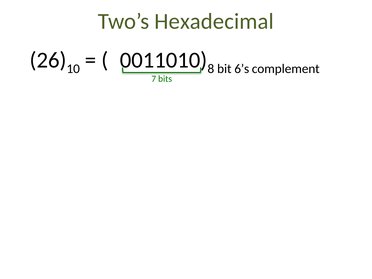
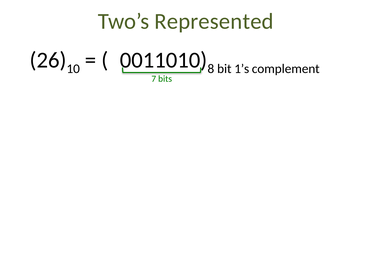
Hexadecimal: Hexadecimal -> Represented (214, 21)
6’s: 6’s -> 1’s (242, 69)
